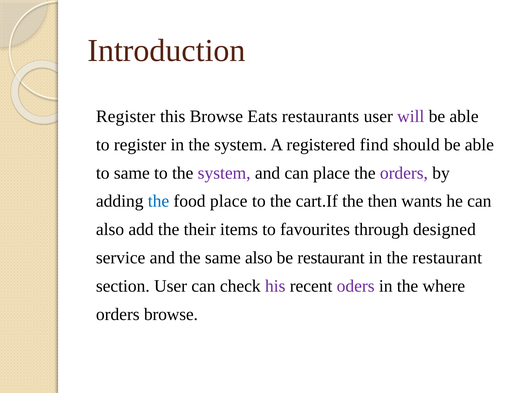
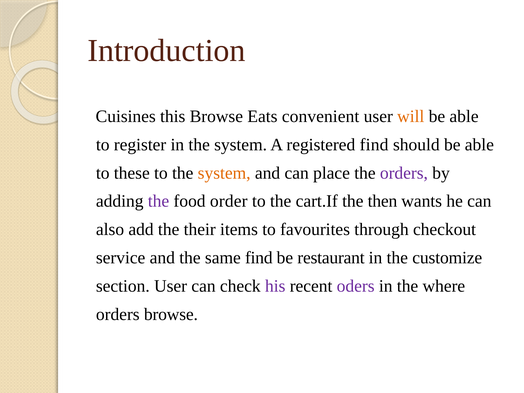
Register: Register -> Cuisines (126, 116)
restaurants: restaurants -> convenient (321, 116)
will colour: purple -> orange (411, 116)
to same: same -> these (132, 173)
system colour: purple -> orange (224, 173)
the colour: blue -> purple (159, 201)
food place: place -> order (229, 201)
designed: designed -> checkout (445, 229)
same also: also -> find (259, 258)
the restaurant: restaurant -> customize (447, 258)
